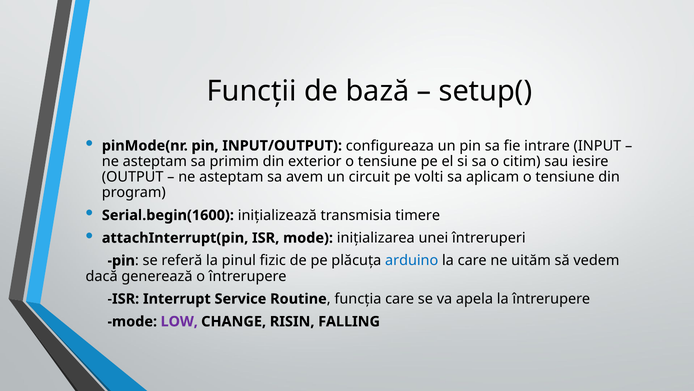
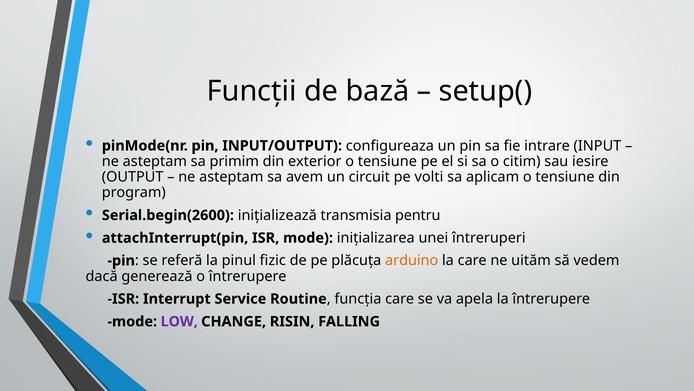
Serial.begin(1600: Serial.begin(1600 -> Serial.begin(2600 (168, 215)
timere: timere -> pentru (418, 215)
arduino colour: blue -> orange (412, 260)
